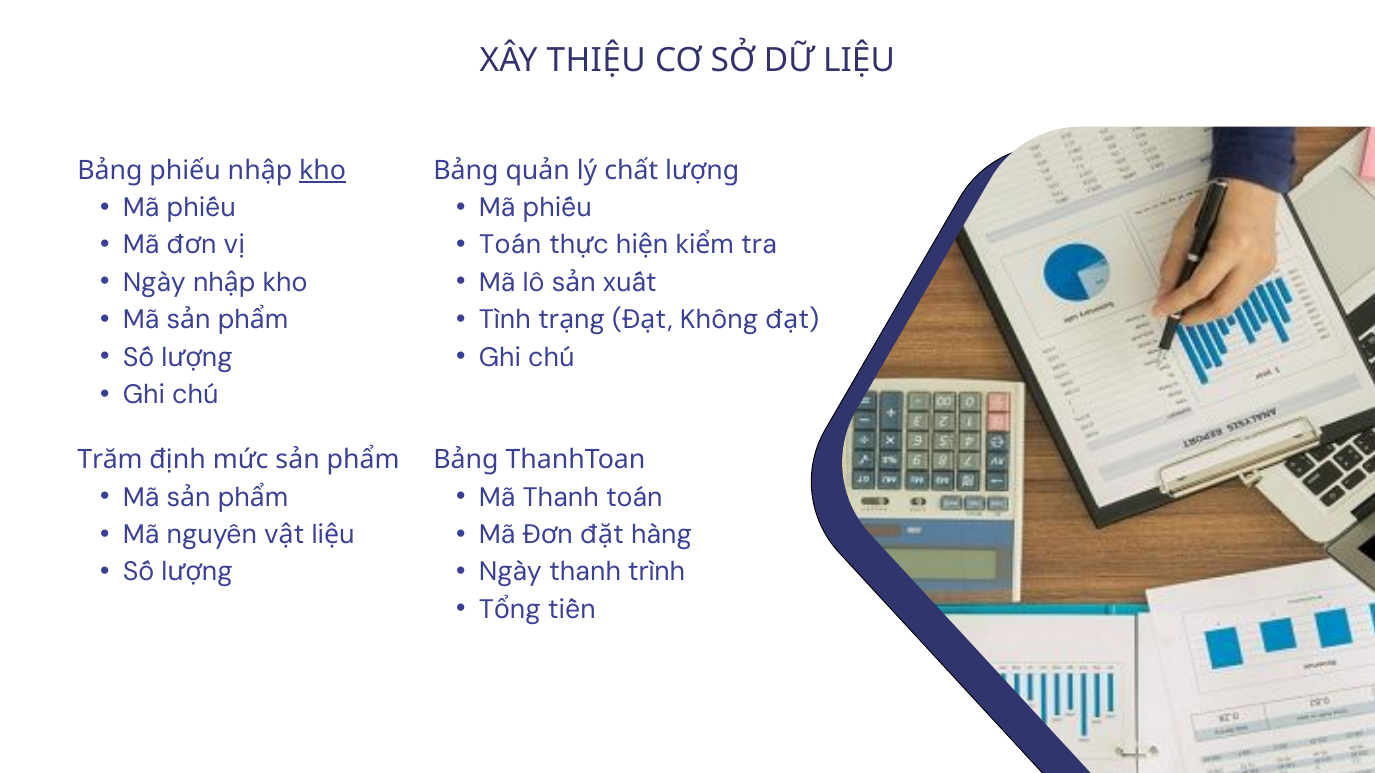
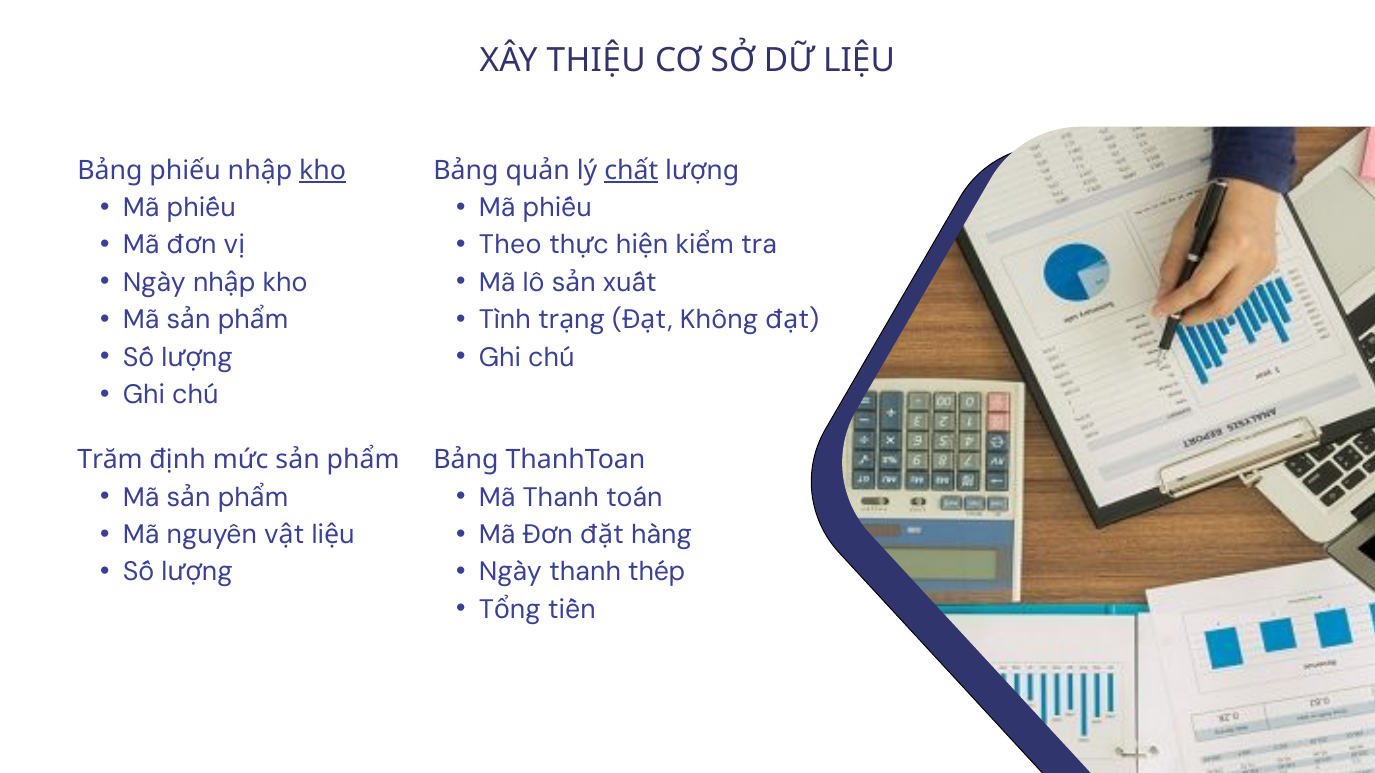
chất underline: none -> present (631, 170)
Toán: Toán -> Theo (510, 245)
trình: trình -> thép (657, 572)
